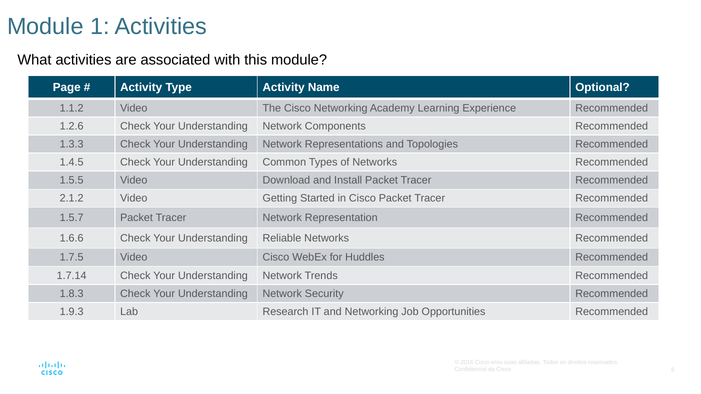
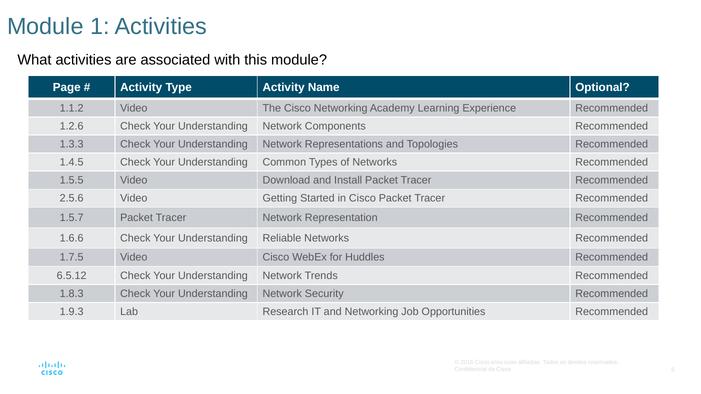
2.1.2: 2.1.2 -> 2.5.6 (72, 199)
1.7.14: 1.7.14 -> 6.5.12 (72, 276)
